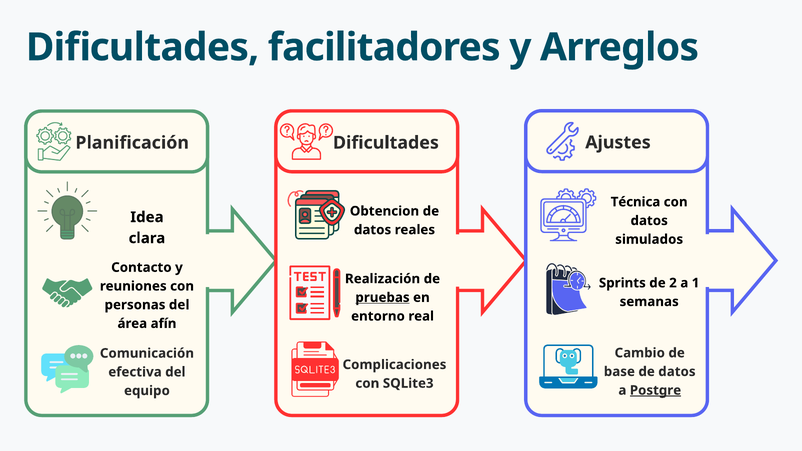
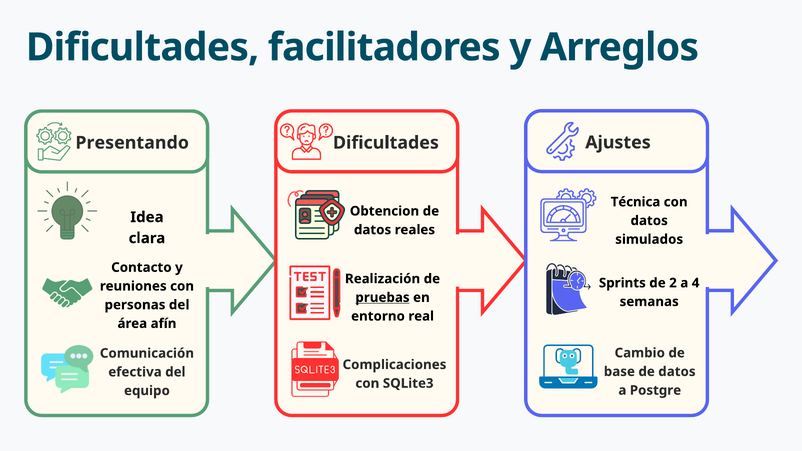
Planificación: Planificación -> Presentando (132, 143)
1: 1 -> 4 (696, 283)
Postgre underline: present -> none (655, 390)
